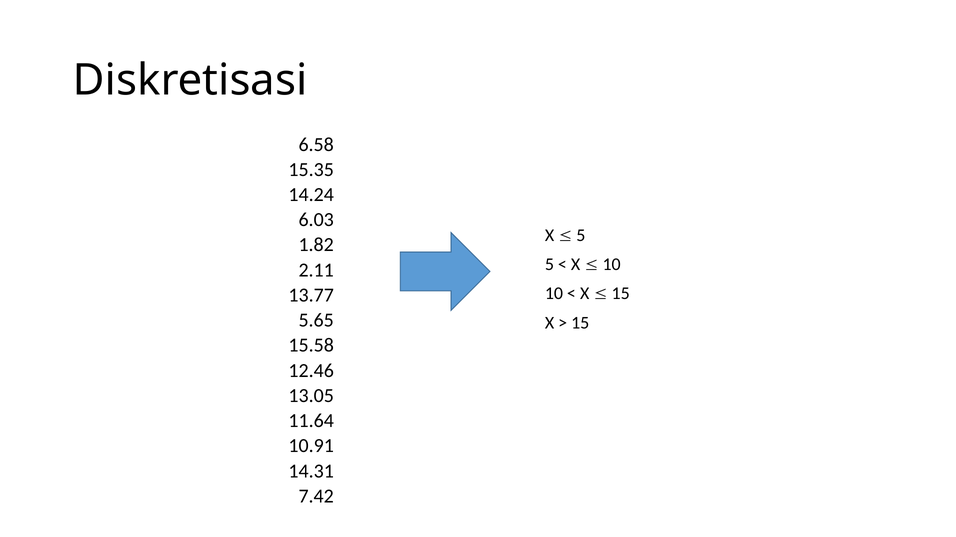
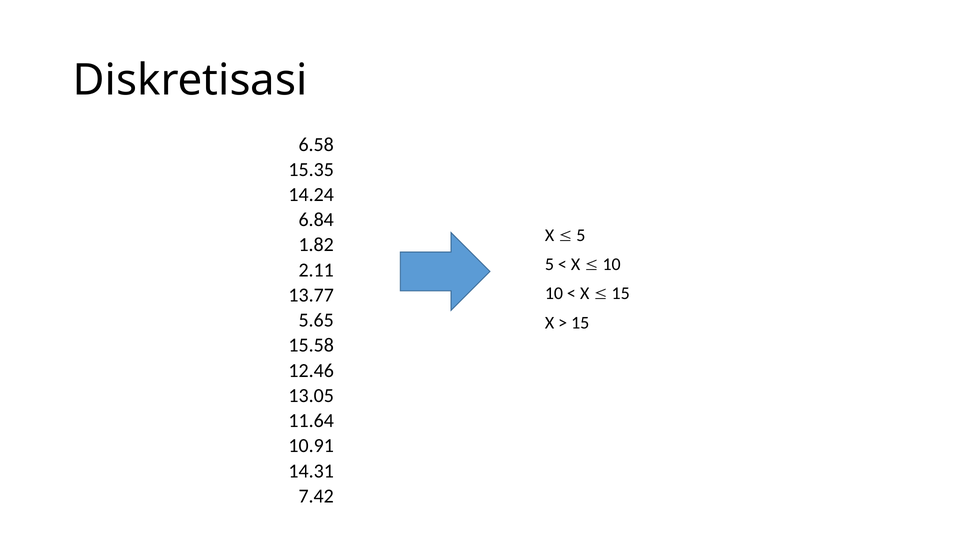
6.03: 6.03 -> 6.84 (316, 220)
